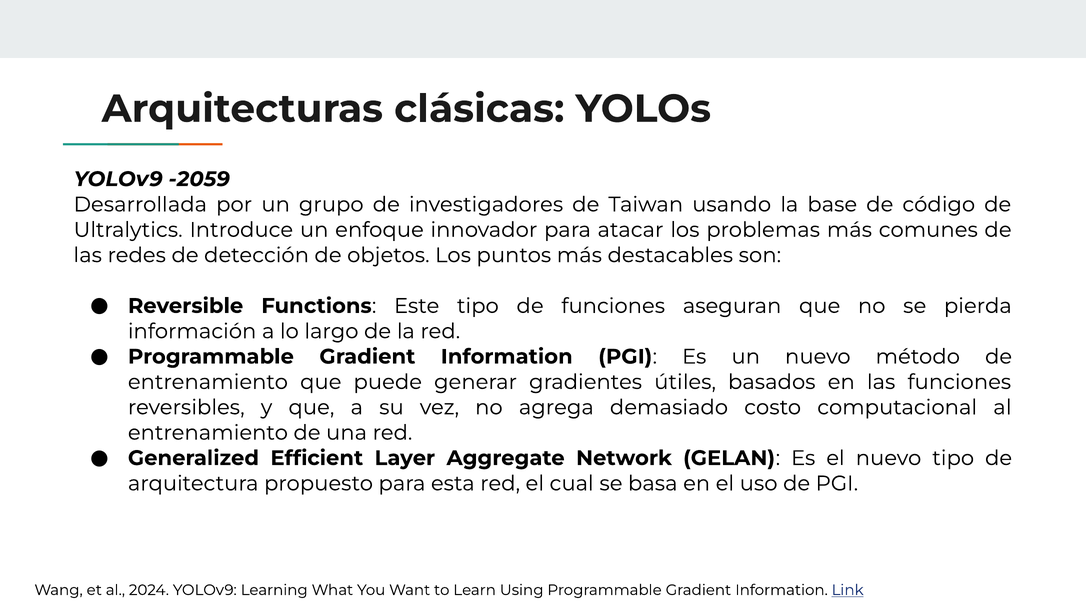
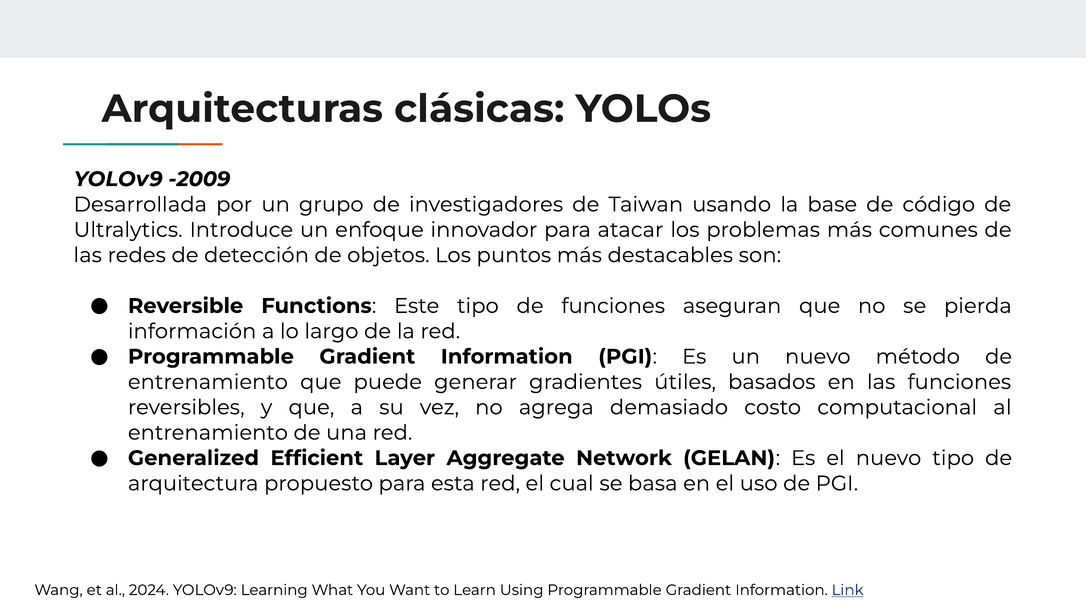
-2059: -2059 -> -2009 (199, 179)
